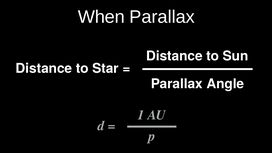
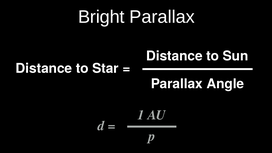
When: When -> Bright (101, 17)
